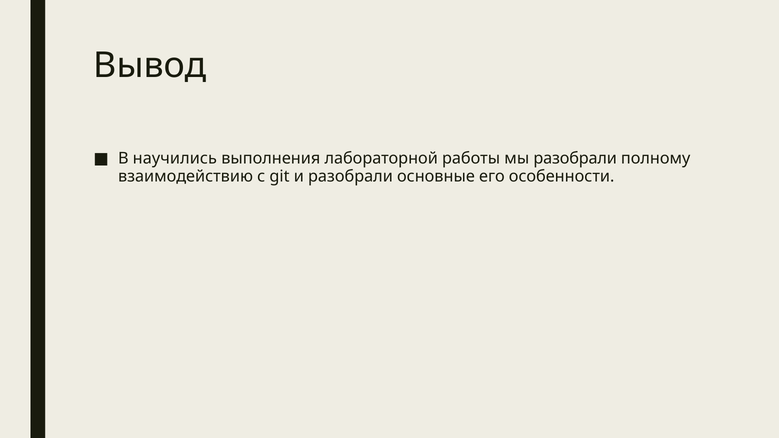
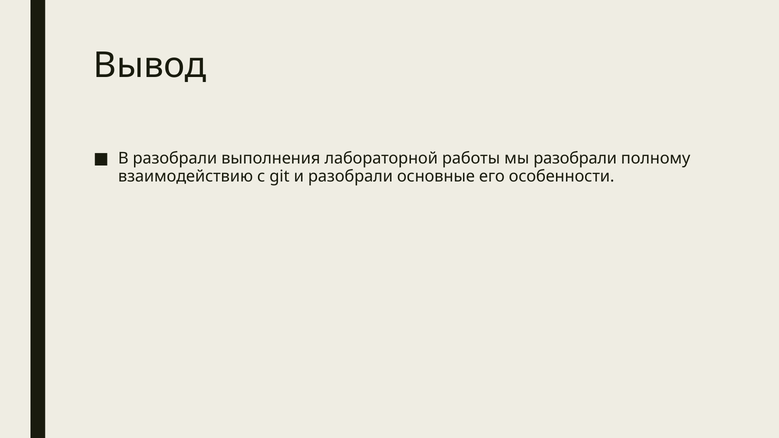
В научились: научились -> разобрали (175, 158)
